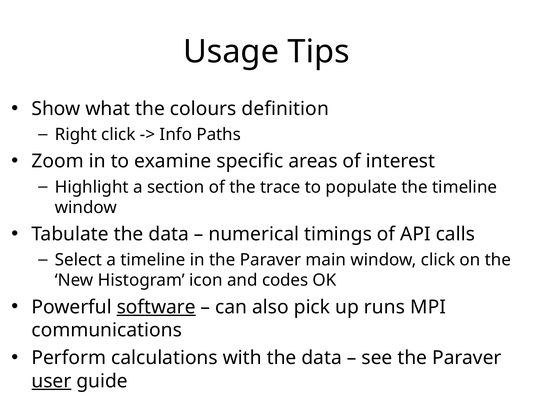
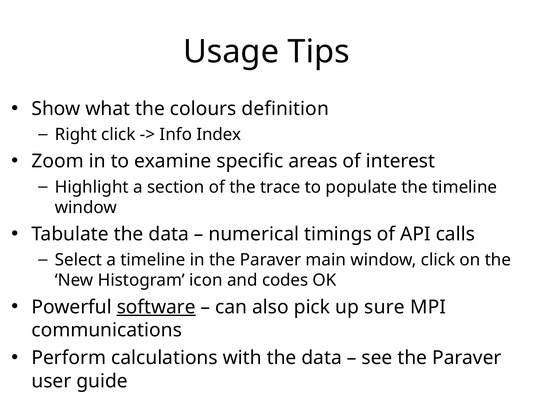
Paths: Paths -> Index (219, 135)
runs: runs -> sure (385, 307)
user underline: present -> none (51, 381)
